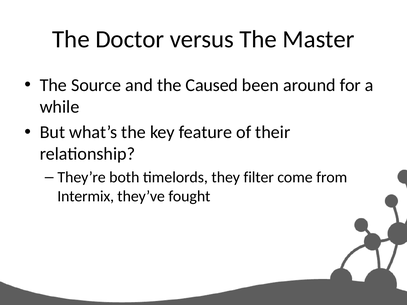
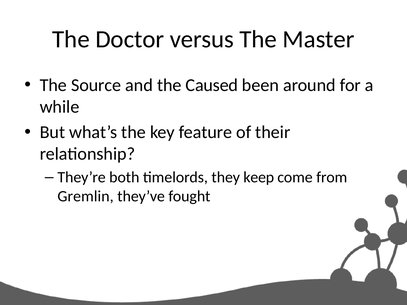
filter: filter -> keep (259, 178)
Intermix: Intermix -> Gremlin (86, 197)
